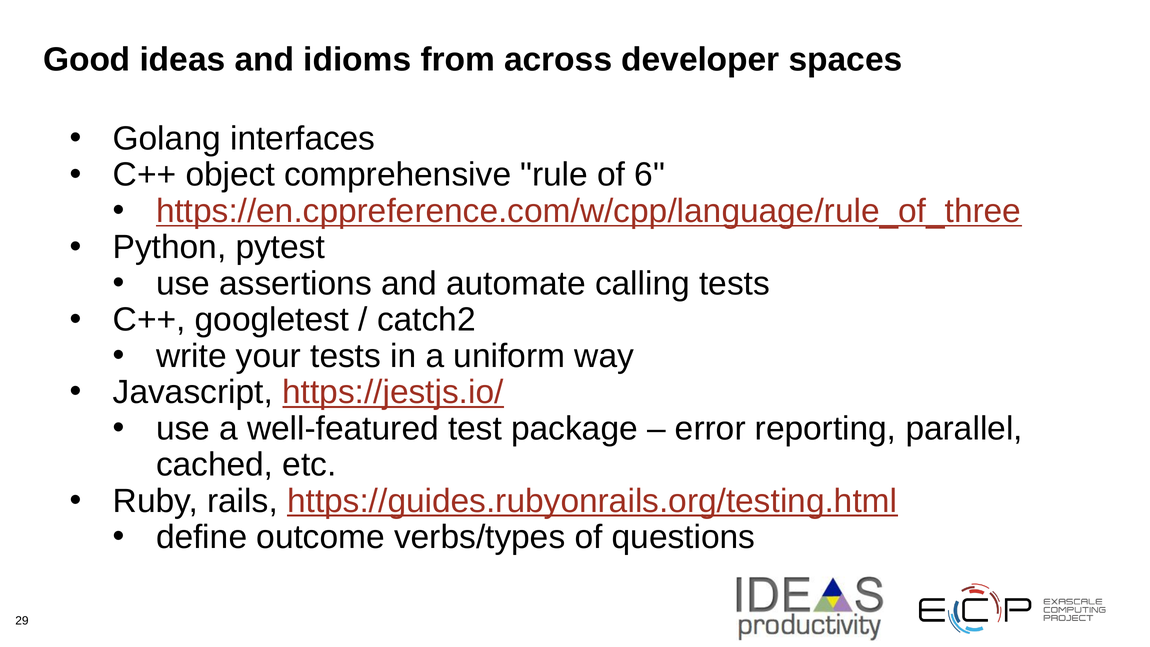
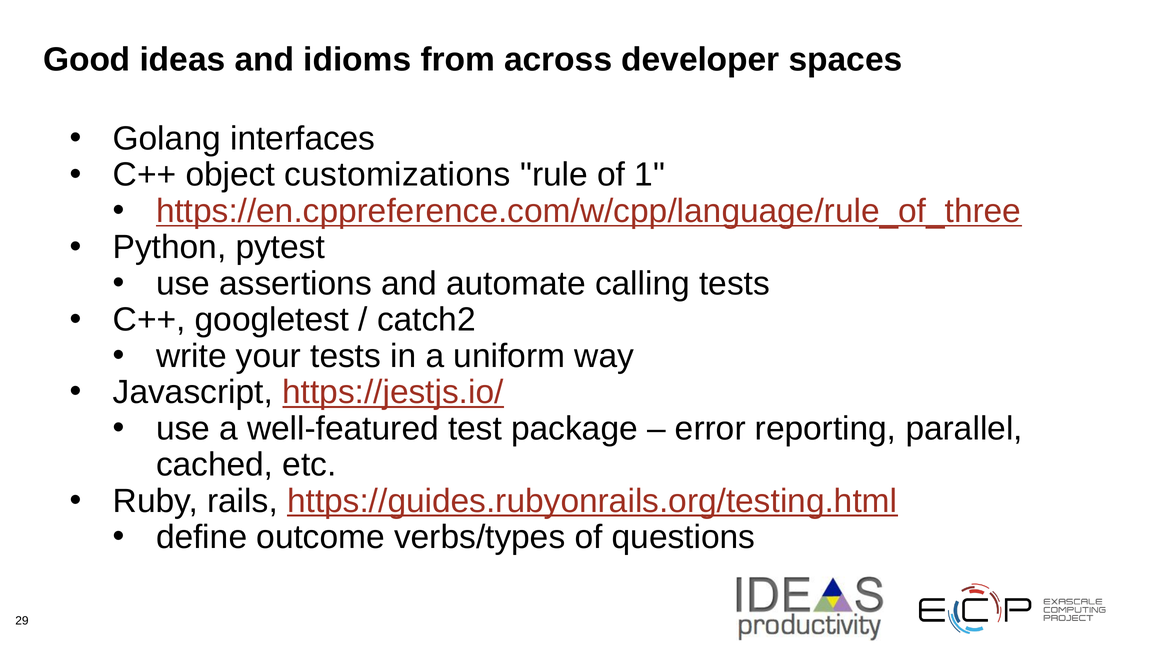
comprehensive: comprehensive -> customizations (397, 175)
6: 6 -> 1 (650, 175)
